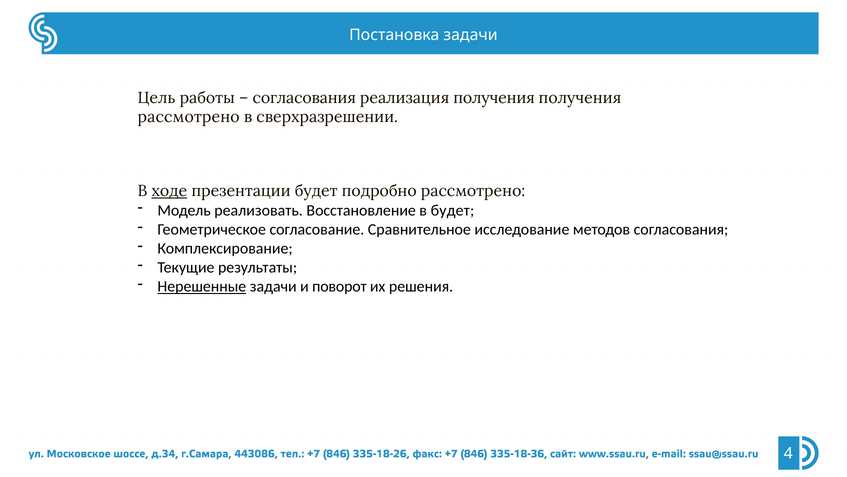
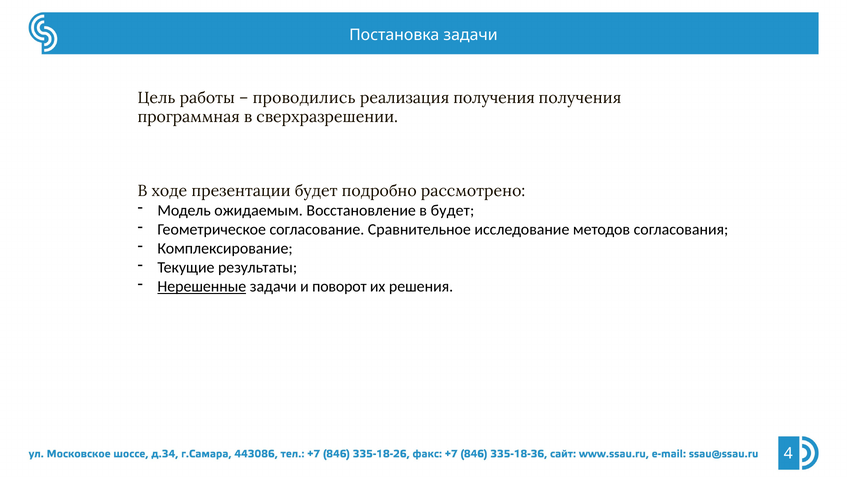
согласования: согласования -> проводились (304, 98)
рассмотрено: рассмотрено -> программная (189, 117)
ходе underline: present -> none (169, 191)
реализовать: реализовать -> ожидаемым (259, 210)
